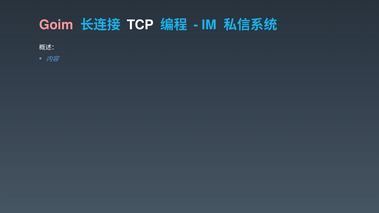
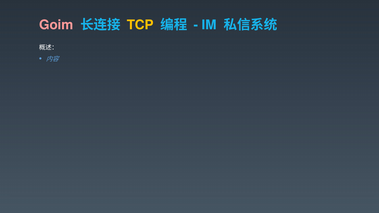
TCP colour: white -> yellow (140, 25)
